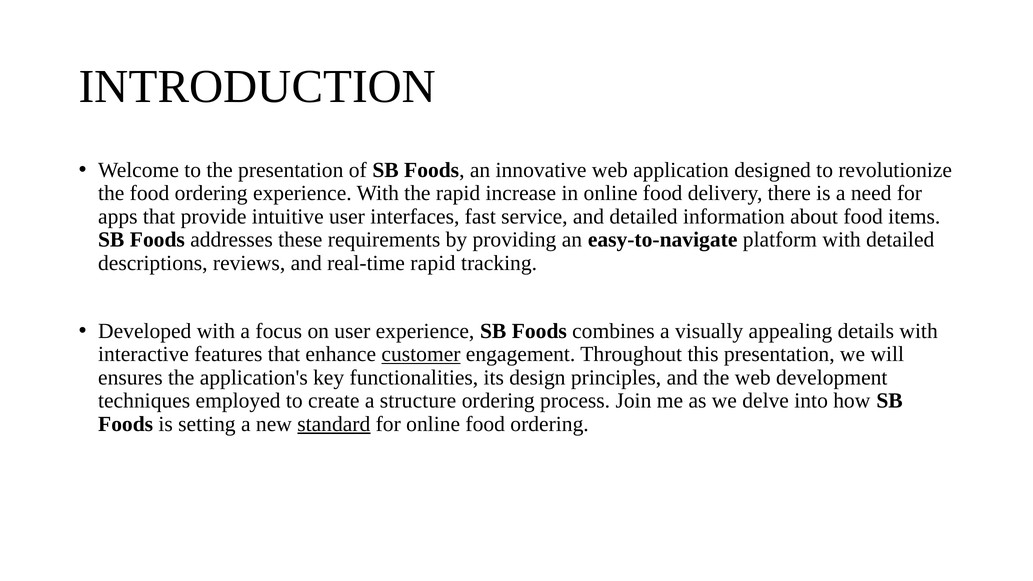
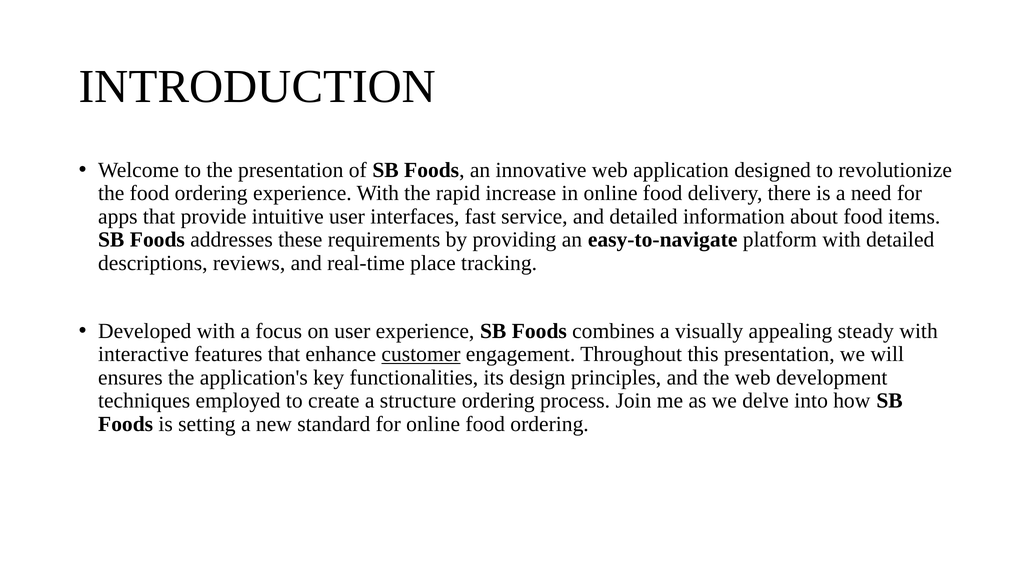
real-time rapid: rapid -> place (433, 263)
details: details -> steady (866, 331)
standard underline: present -> none (334, 424)
